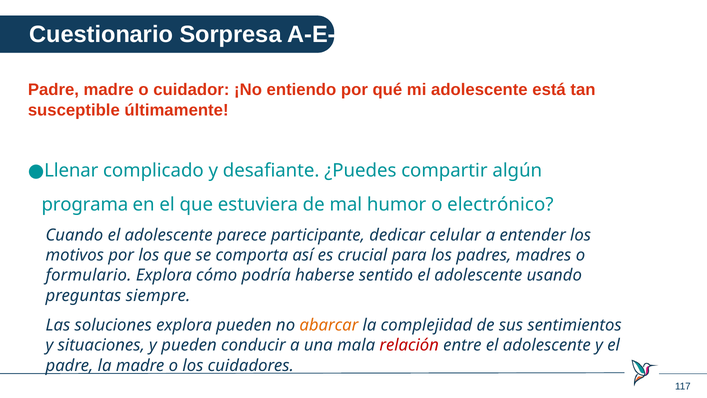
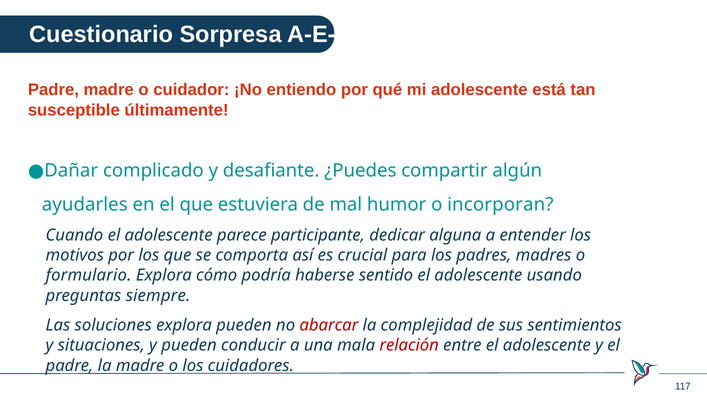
Llenar: Llenar -> Dañar (71, 171)
programa: programa -> ayudarles (85, 204)
electrónico: electrónico -> incorporan (500, 204)
celular: celular -> alguna (455, 235)
abarcar colour: orange -> red (329, 325)
